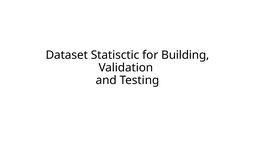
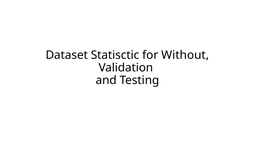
Building: Building -> Without (185, 55)
